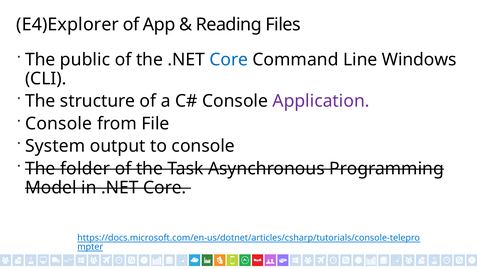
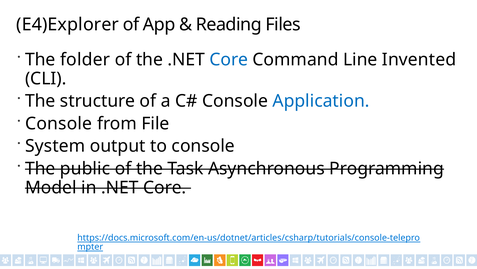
public: public -> folder (85, 59)
Windows: Windows -> Invented (419, 59)
Application colour: purple -> blue (321, 101)
folder: folder -> public (85, 168)
